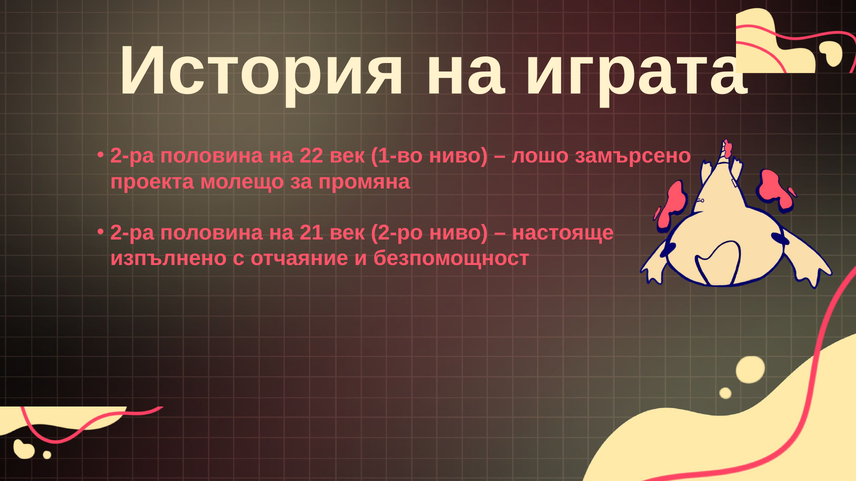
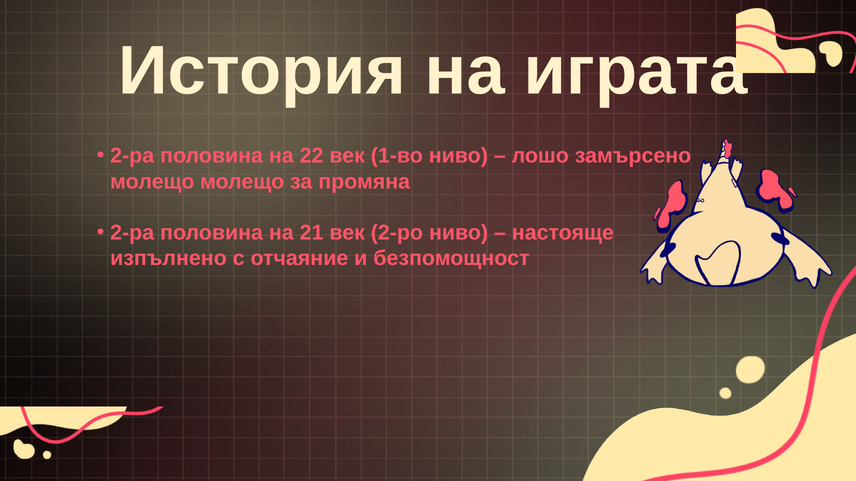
проекта: проекта -> молещо (152, 182)
